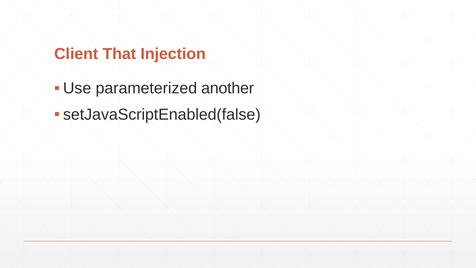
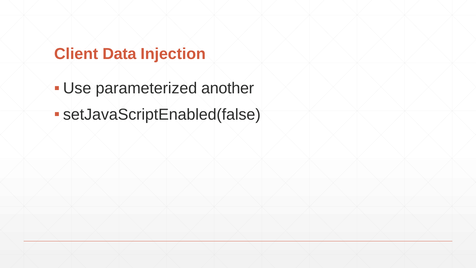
That: That -> Data (119, 54)
